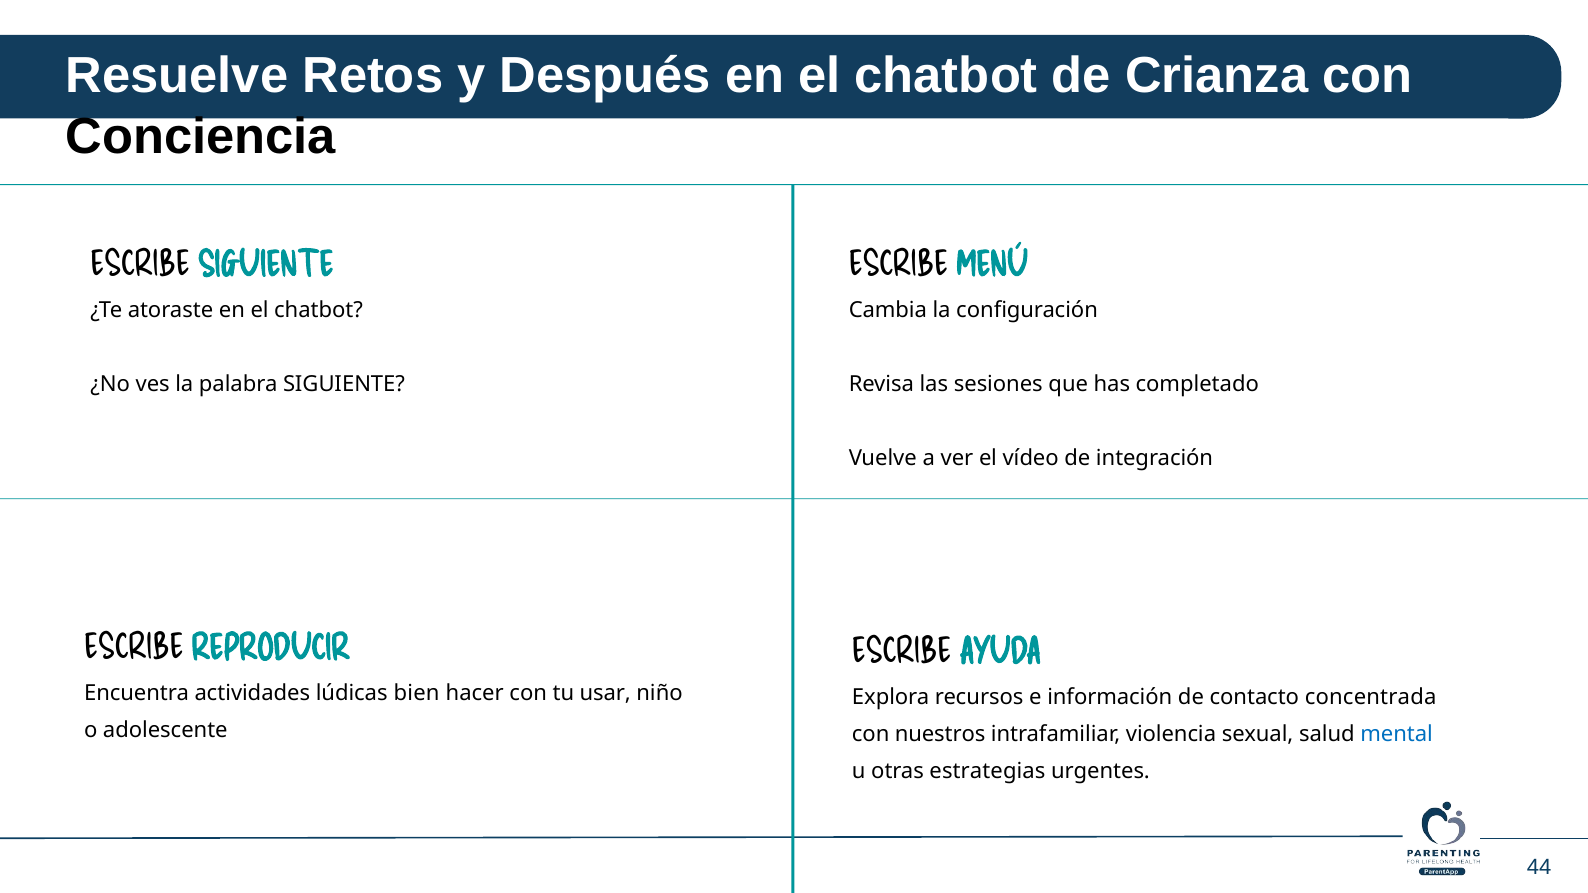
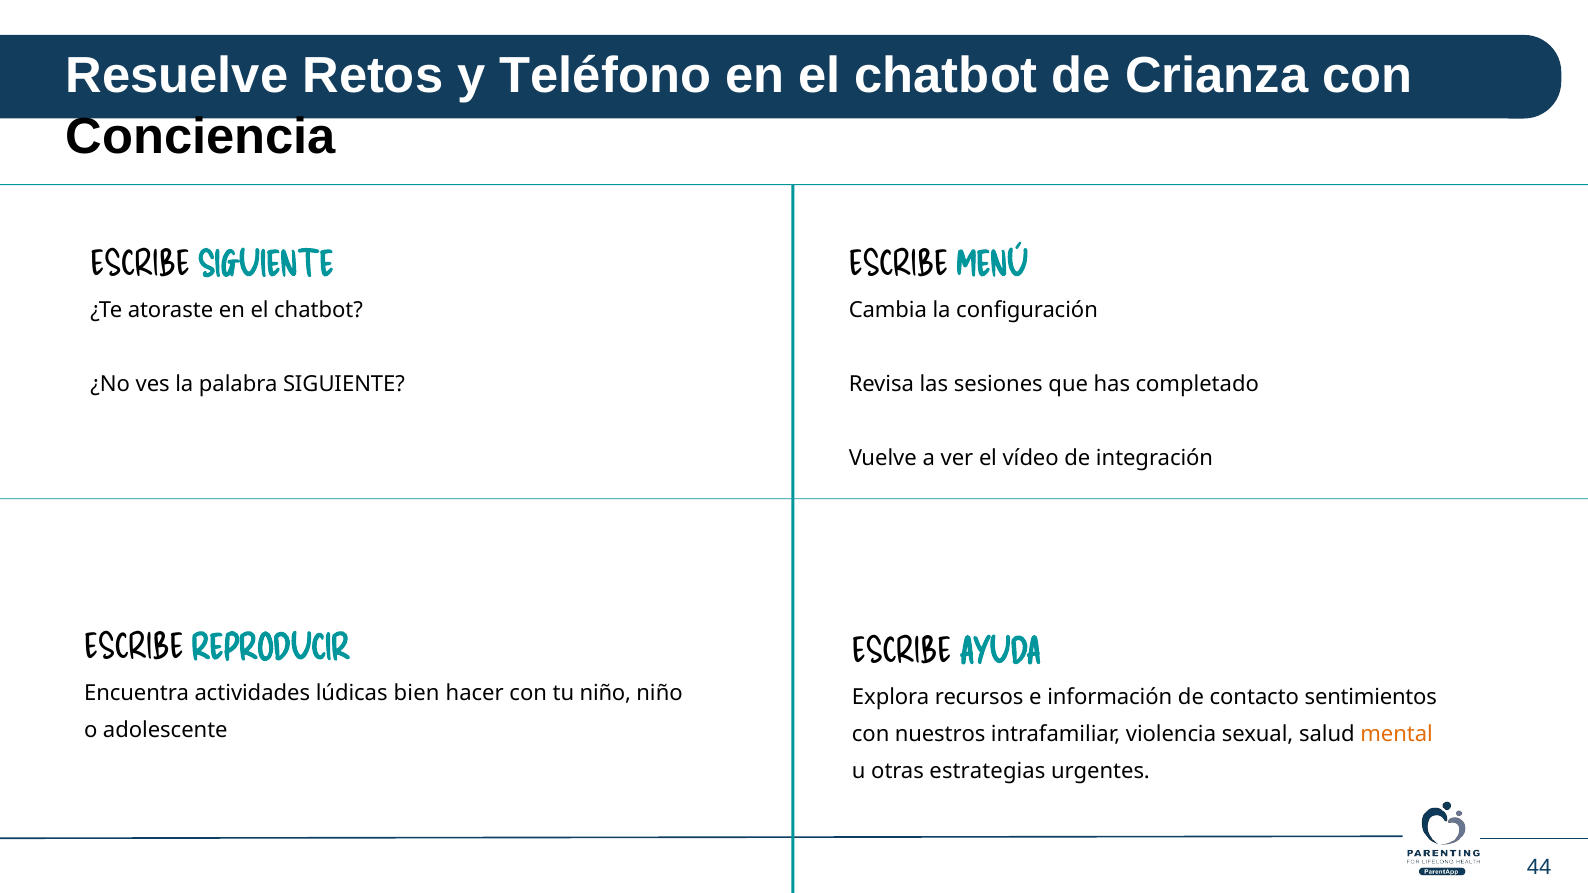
Después: Después -> Teléfono (605, 76)
tu usar: usar -> niño (605, 693)
concentrada: concentrada -> sentimientos (1371, 697)
mental colour: blue -> orange (1397, 734)
